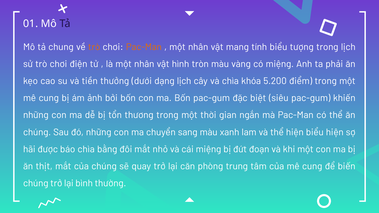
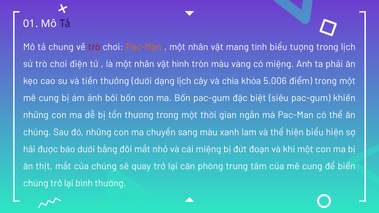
trò colour: orange -> red (94, 47)
5.200: 5.200 -> 5.006 (275, 81)
báo chìa: chìa -> dưới (86, 149)
